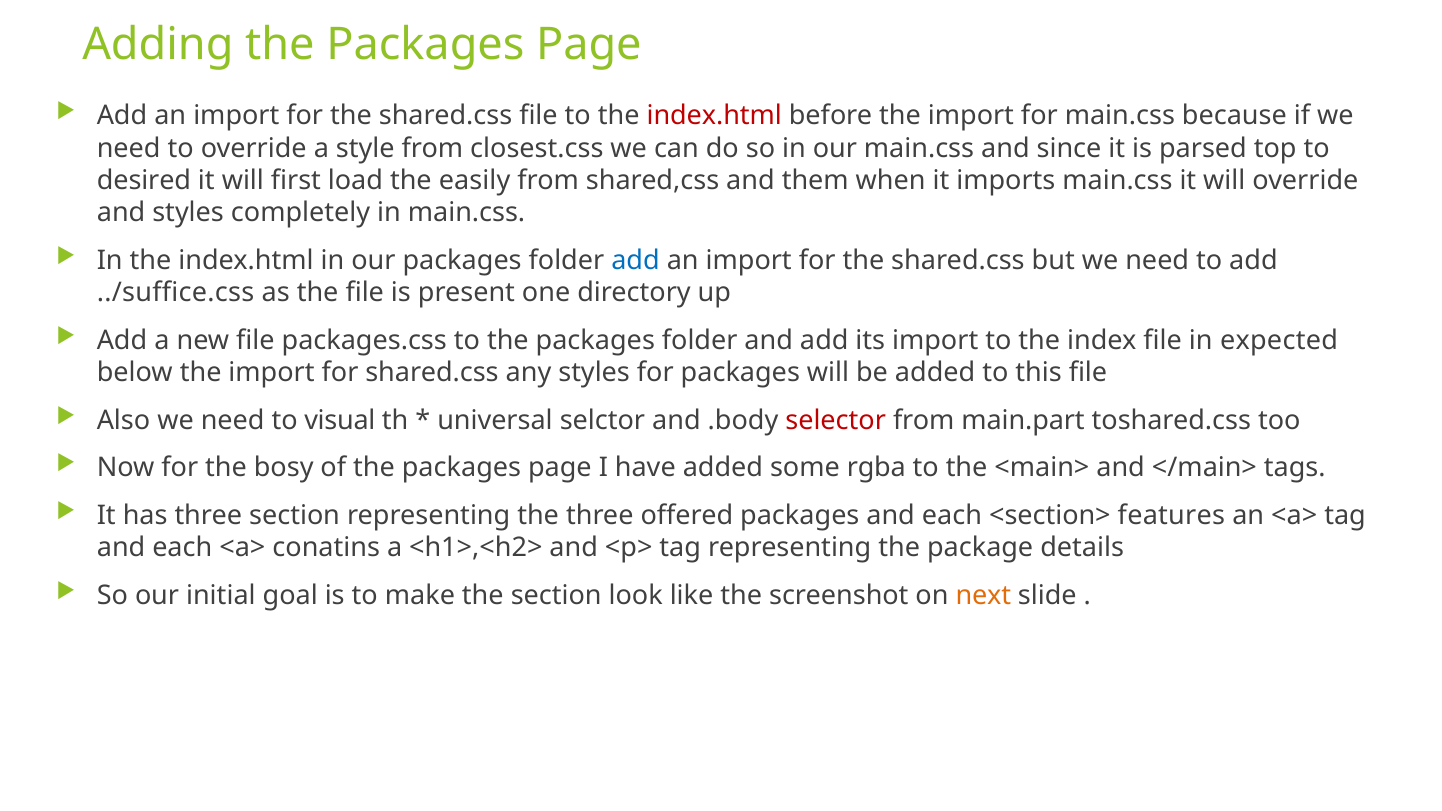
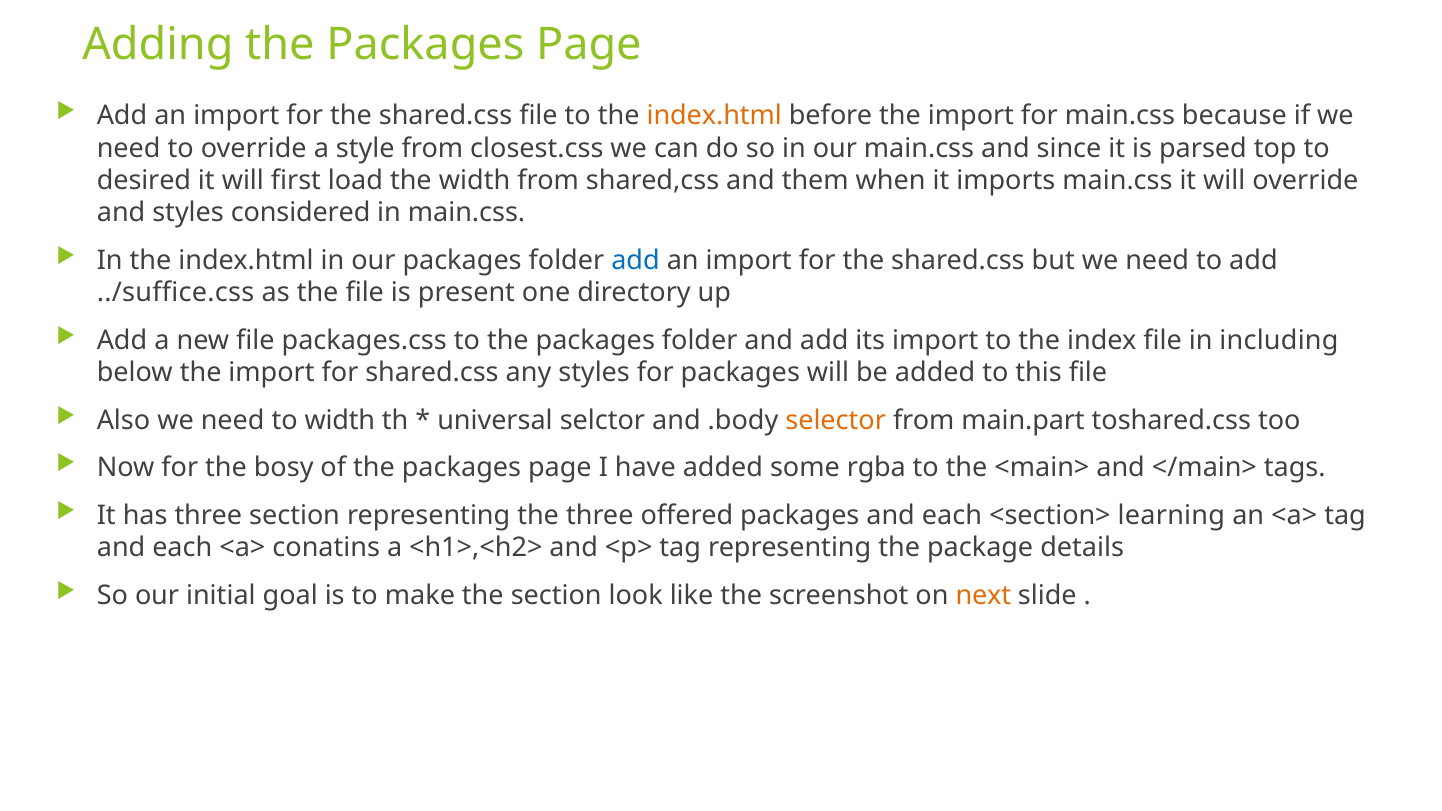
index.html colour: red -> orange (714, 116)
the easily: easily -> width (475, 181)
completely: completely -> considered (301, 213)
expected: expected -> including (1279, 340)
to visual: visual -> width (340, 420)
selector colour: red -> orange (836, 420)
features: features -> learning (1171, 515)
